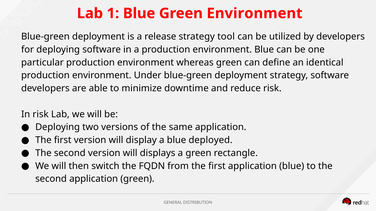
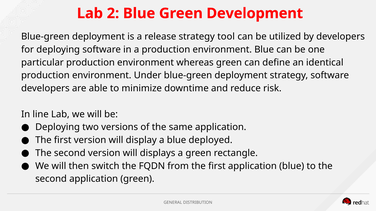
1: 1 -> 2 (113, 13)
Green Environment: Environment -> Development (255, 13)
In risk: risk -> line (41, 114)
